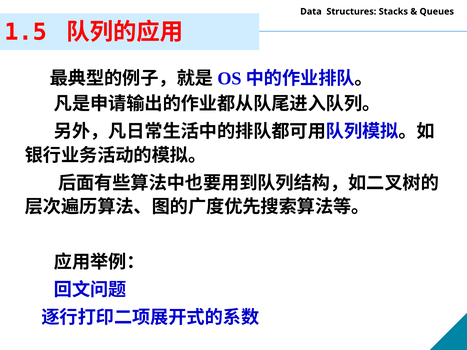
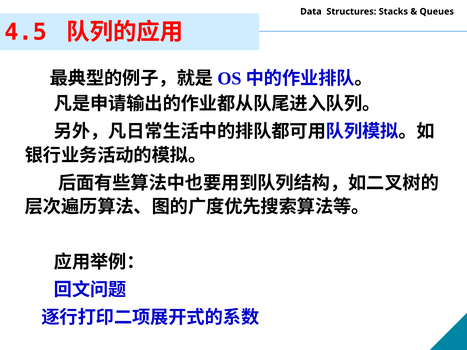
1.5: 1.5 -> 4.5 (26, 32)
